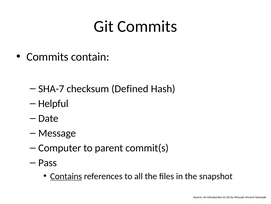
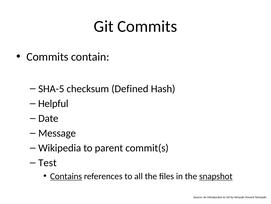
SHA-7: SHA-7 -> SHA-5 (51, 88)
Computer: Computer -> Wikipedia (60, 147)
Pass: Pass -> Test (47, 162)
snapshot underline: none -> present (216, 176)
